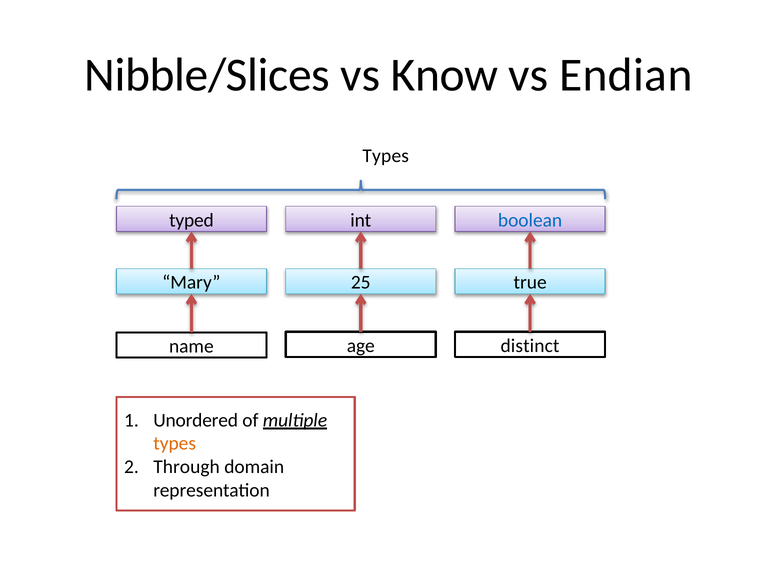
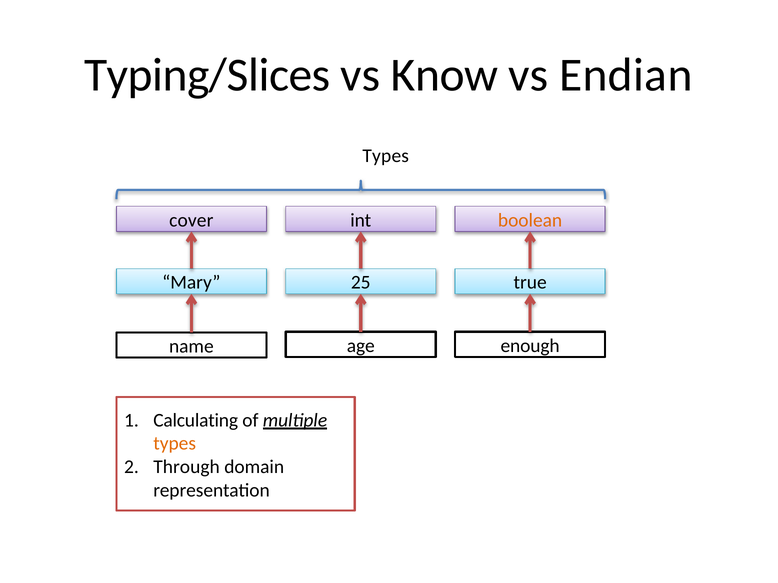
Nibble/Slices: Nibble/Slices -> Typing/Slices (207, 75)
typed: typed -> cover (191, 220)
boolean colour: blue -> orange (530, 220)
distinct: distinct -> enough (530, 346)
Unordered: Unordered -> Calculating (196, 421)
